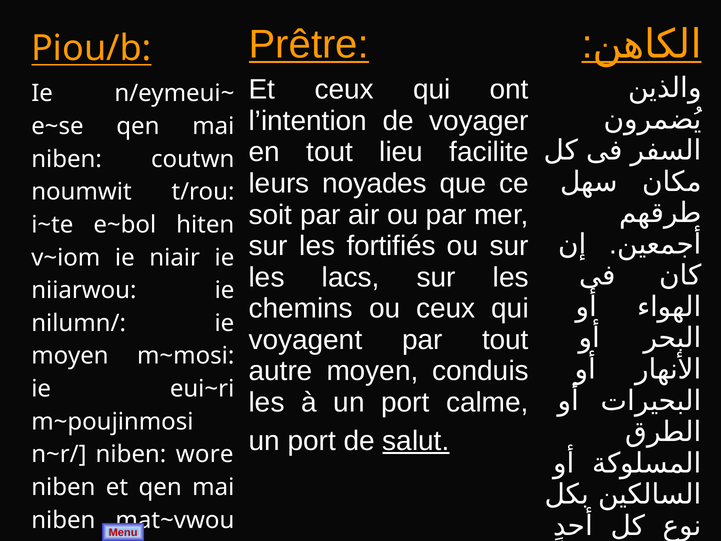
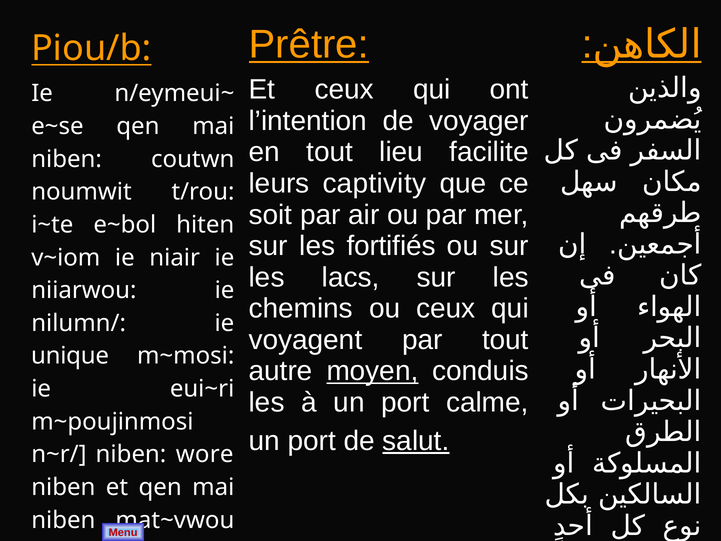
noyades: noyades -> captivity (374, 183)
moyen: moyen -> unique (70, 356)
moyen underline: none -> present (372, 371)
